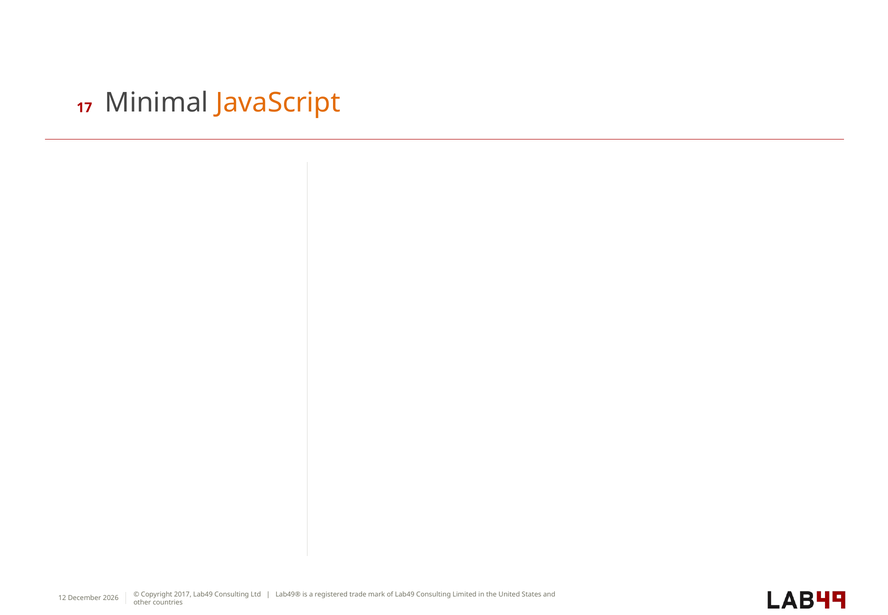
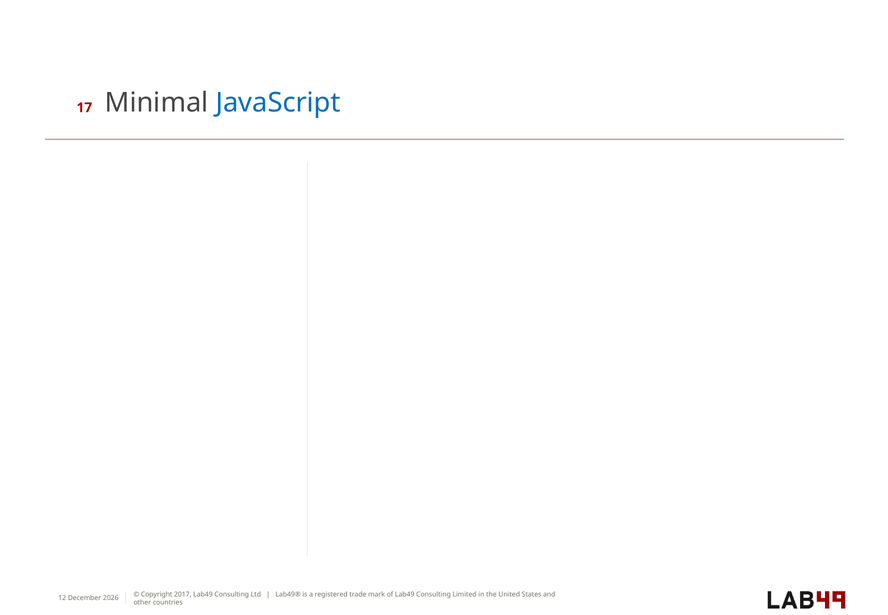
JavaScript colour: orange -> blue (278, 103)
